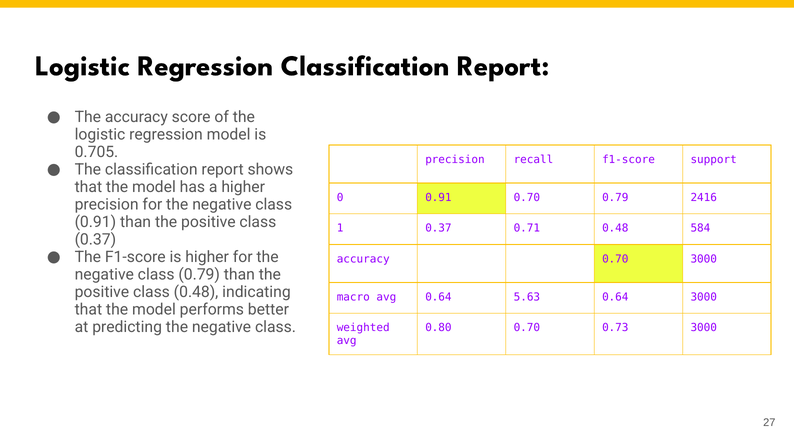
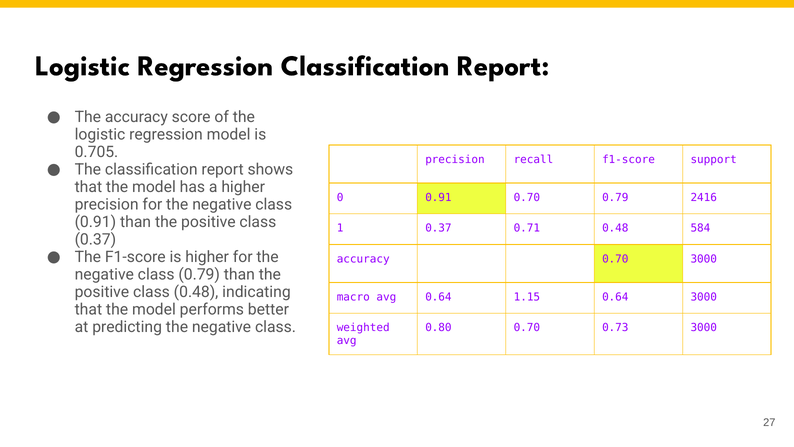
5.63: 5.63 -> 1.15 (527, 297)
